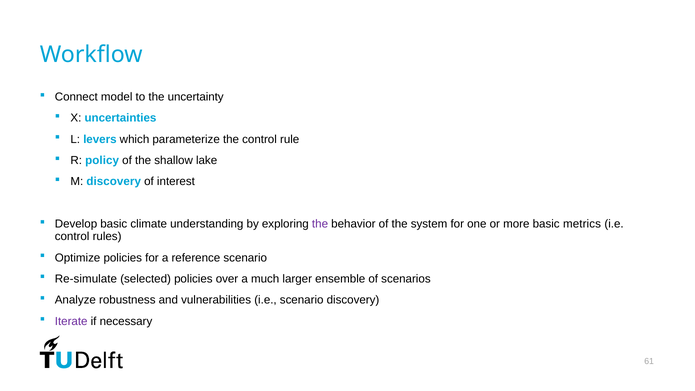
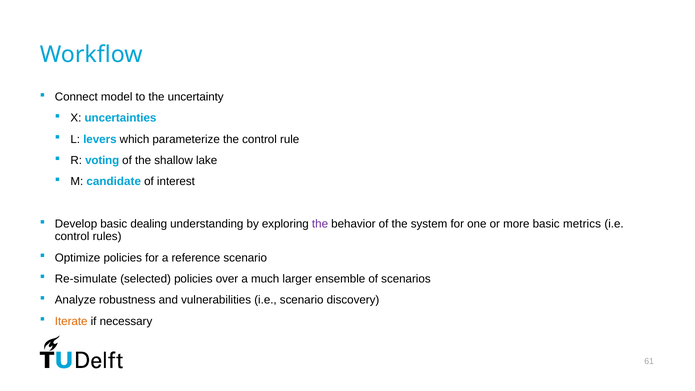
policy: policy -> voting (102, 160)
M discovery: discovery -> candidate (114, 182)
climate: climate -> dealing (149, 224)
Iterate colour: purple -> orange (71, 321)
